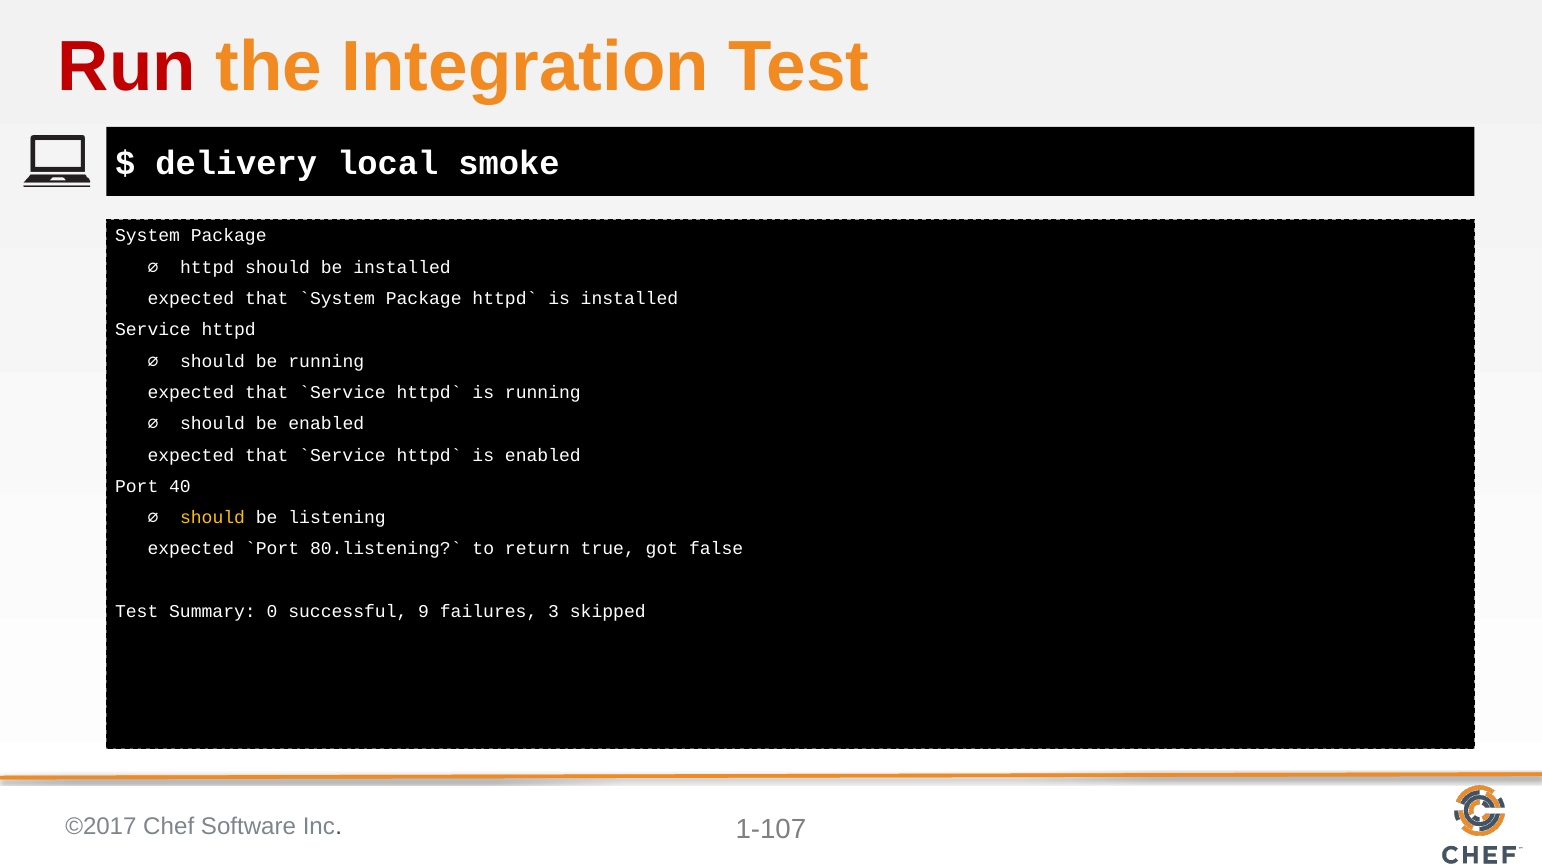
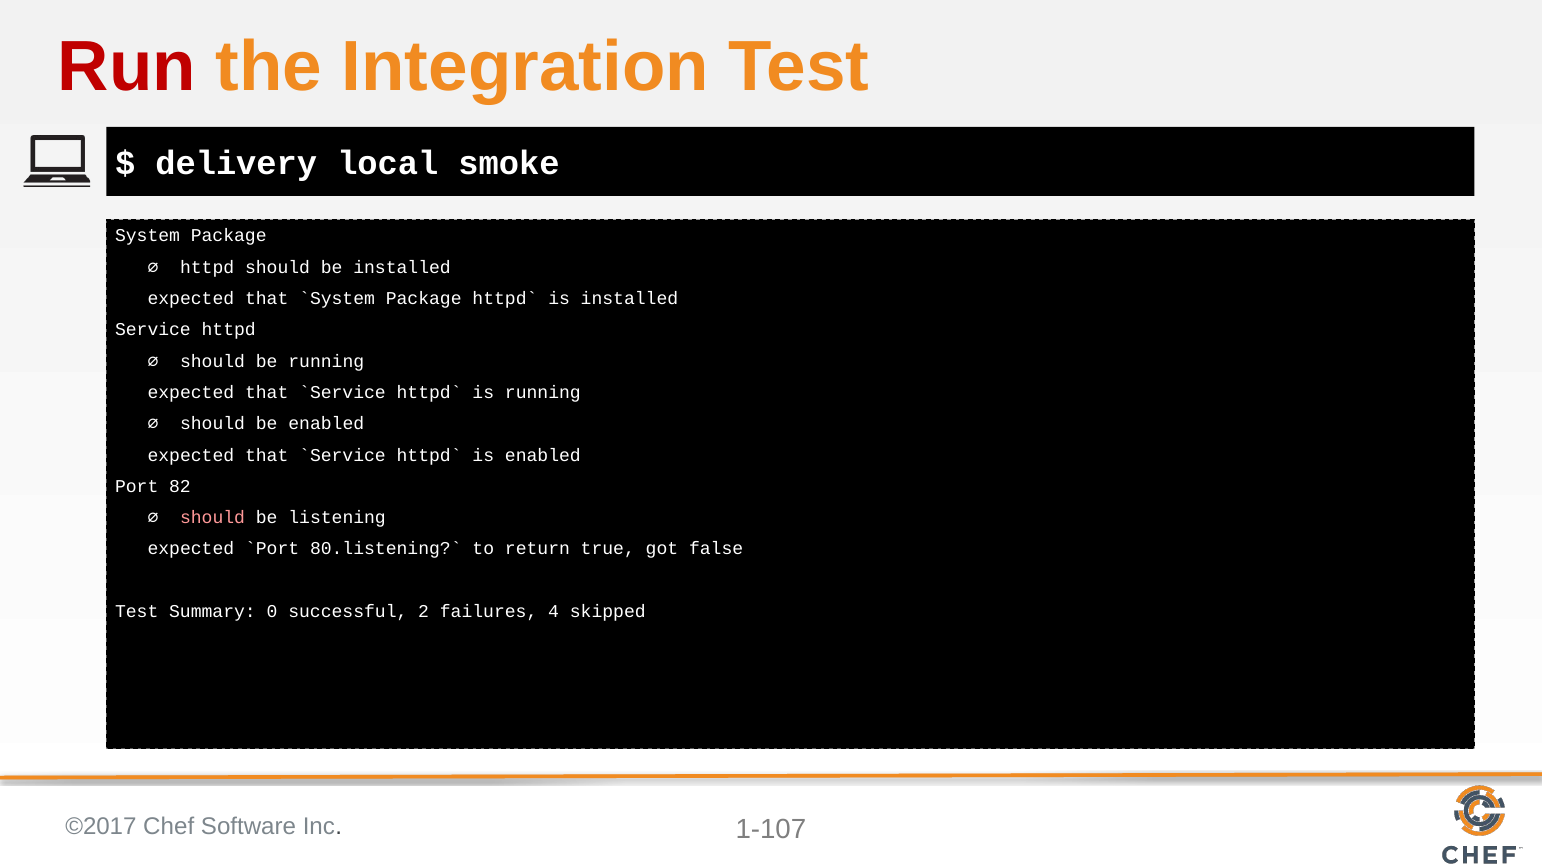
40: 40 -> 82 (180, 487)
should colour: yellow -> pink (213, 518)
9: 9 -> 2 (424, 612)
3: 3 -> 4 (554, 612)
